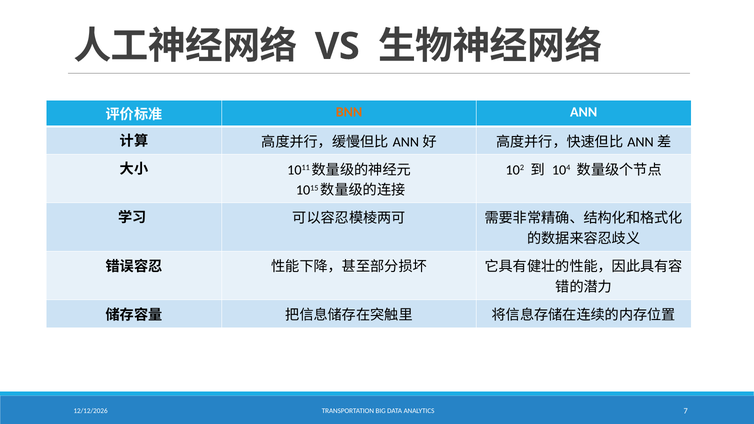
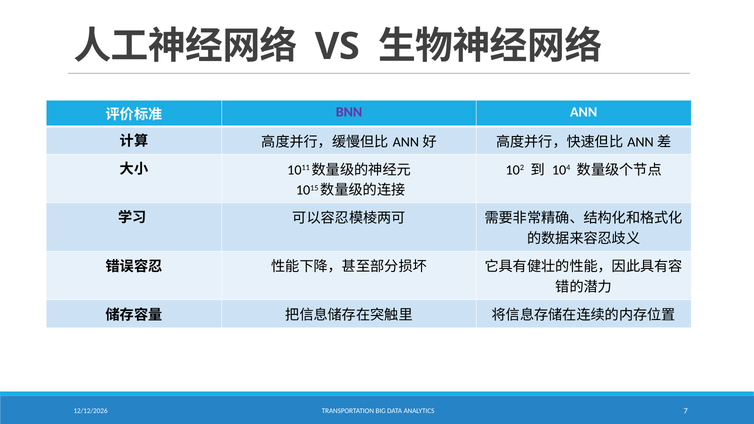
BNN colour: orange -> purple (349, 112)
